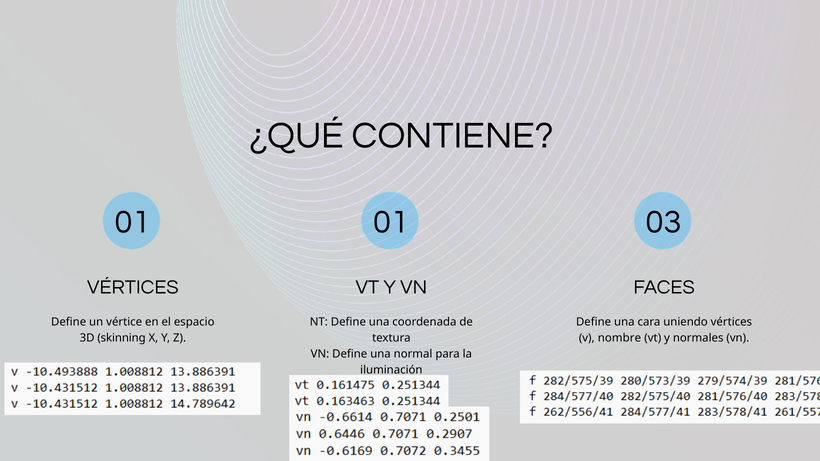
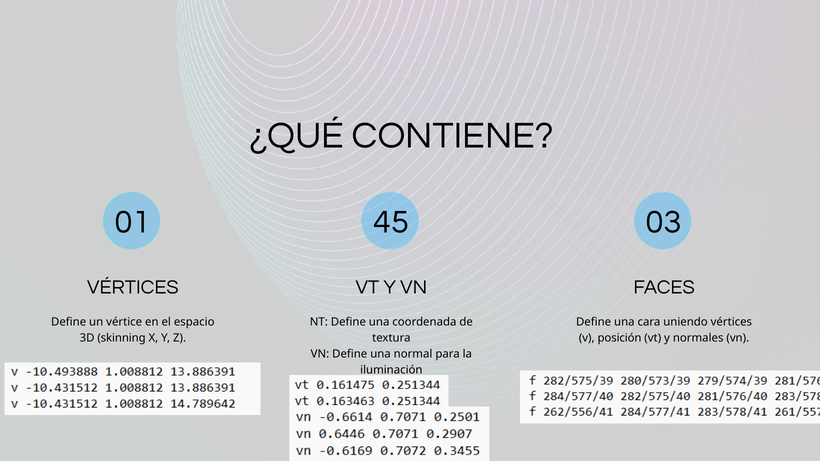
01 01: 01 -> 45 (391, 222)
nombre: nombre -> posición (620, 338)
